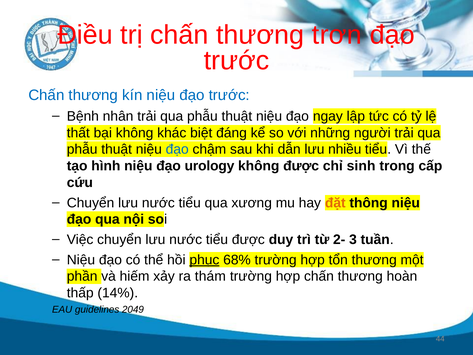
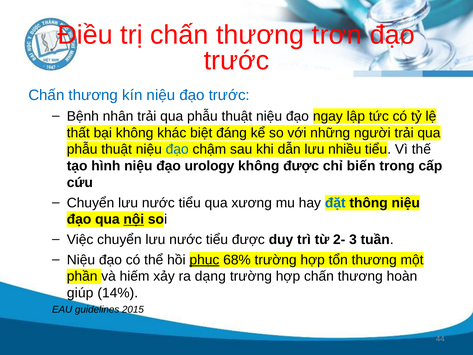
sinh: sinh -> biến (361, 166)
đặt colour: orange -> blue (335, 203)
nội underline: none -> present (134, 219)
thám: thám -> dạng (210, 276)
thấp: thấp -> giúp (80, 293)
2049: 2049 -> 2015 (133, 309)
